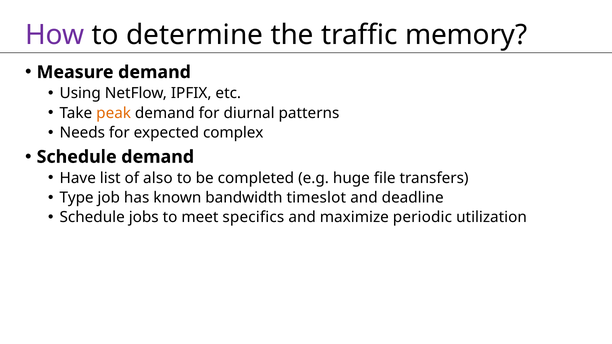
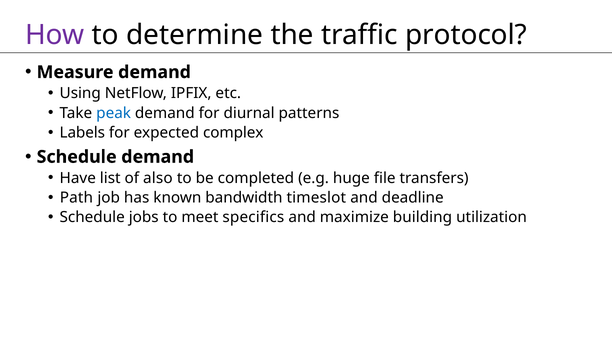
memory: memory -> protocol (466, 35)
peak colour: orange -> blue (114, 113)
Needs: Needs -> Labels (82, 133)
Type: Type -> Path (76, 198)
periodic: periodic -> building (422, 217)
